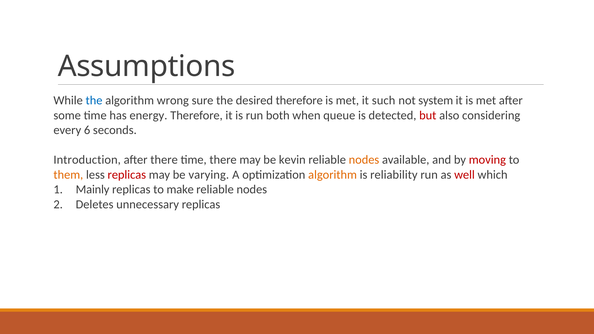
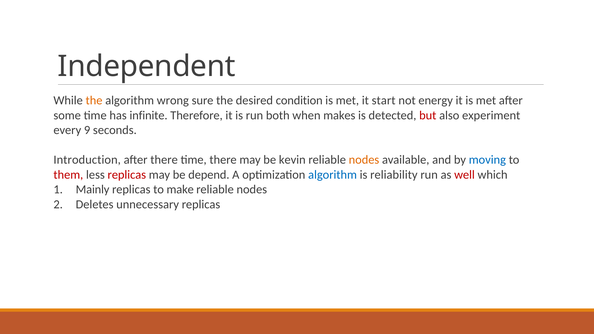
Assumptions: Assumptions -> Independent (147, 67)
the colour: blue -> orange (94, 100)
desired therefore: therefore -> condition (299, 100)
such: such -> start (384, 100)
system: system -> energy (436, 100)
energy: energy -> infinite (149, 115)
queue: queue -> makes (339, 115)
considering: considering -> experiment (491, 115)
6: 6 -> 9 (87, 130)
moving colour: red -> blue (487, 160)
them colour: orange -> red (68, 175)
varying: varying -> depend (209, 175)
algorithm colour: orange -> blue (333, 175)
